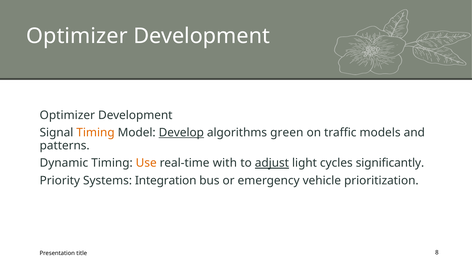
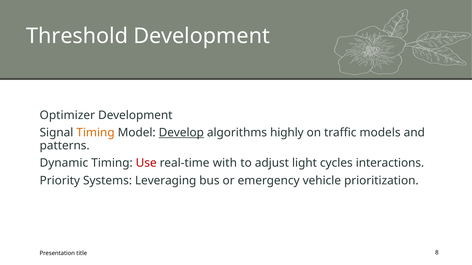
Optimizer: Optimizer -> Threshold (77, 36)
green: green -> highly (287, 133)
Use colour: orange -> red (146, 163)
adjust underline: present -> none (272, 163)
significantly: significantly -> interactions (390, 163)
Integration: Integration -> Leveraging (166, 181)
